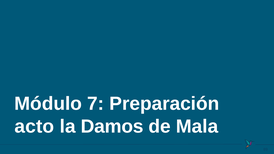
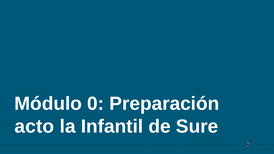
7: 7 -> 0 (96, 104)
Damos: Damos -> Infantil (112, 127)
Mala: Mala -> Sure (197, 127)
